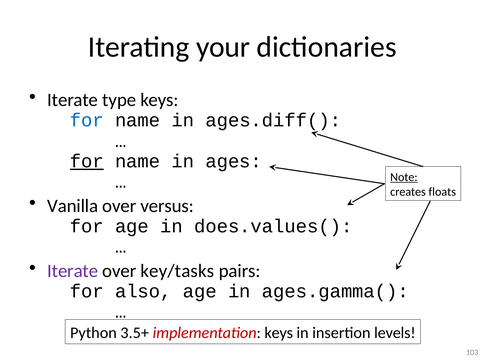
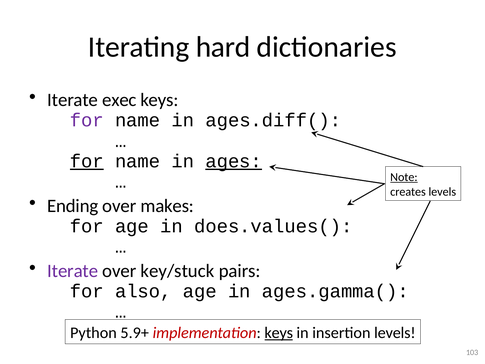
your: your -> hard (223, 47)
type: type -> exec (119, 100)
for colour: blue -> purple (87, 120)
ages underline: none -> present (234, 161)
creates floats: floats -> levels (442, 192)
Vanilla: Vanilla -> Ending (73, 206)
versus: versus -> makes (167, 206)
key/tasks: key/tasks -> key/stuck (177, 271)
3.5+: 3.5+ -> 5.9+ (135, 333)
keys underline: none -> present (279, 333)
